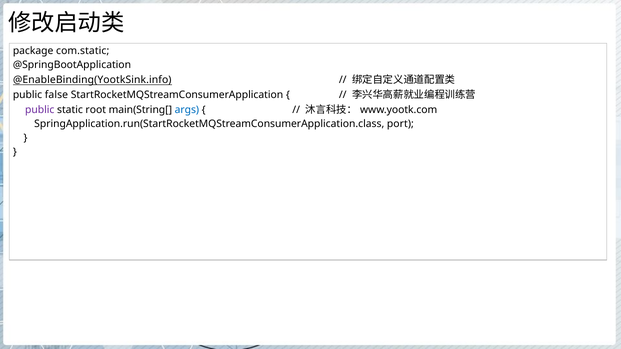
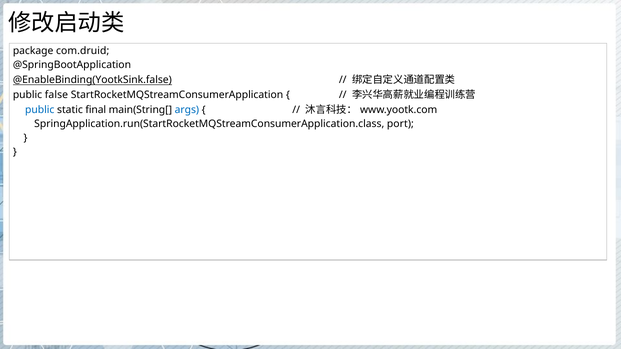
com.static: com.static -> com.druid (83, 51)
@EnableBinding(YootkSink.info: @EnableBinding(YootkSink.info -> @EnableBinding(YootkSink.false (92, 80)
public colour: purple -> blue (40, 110)
root: root -> final (96, 110)
